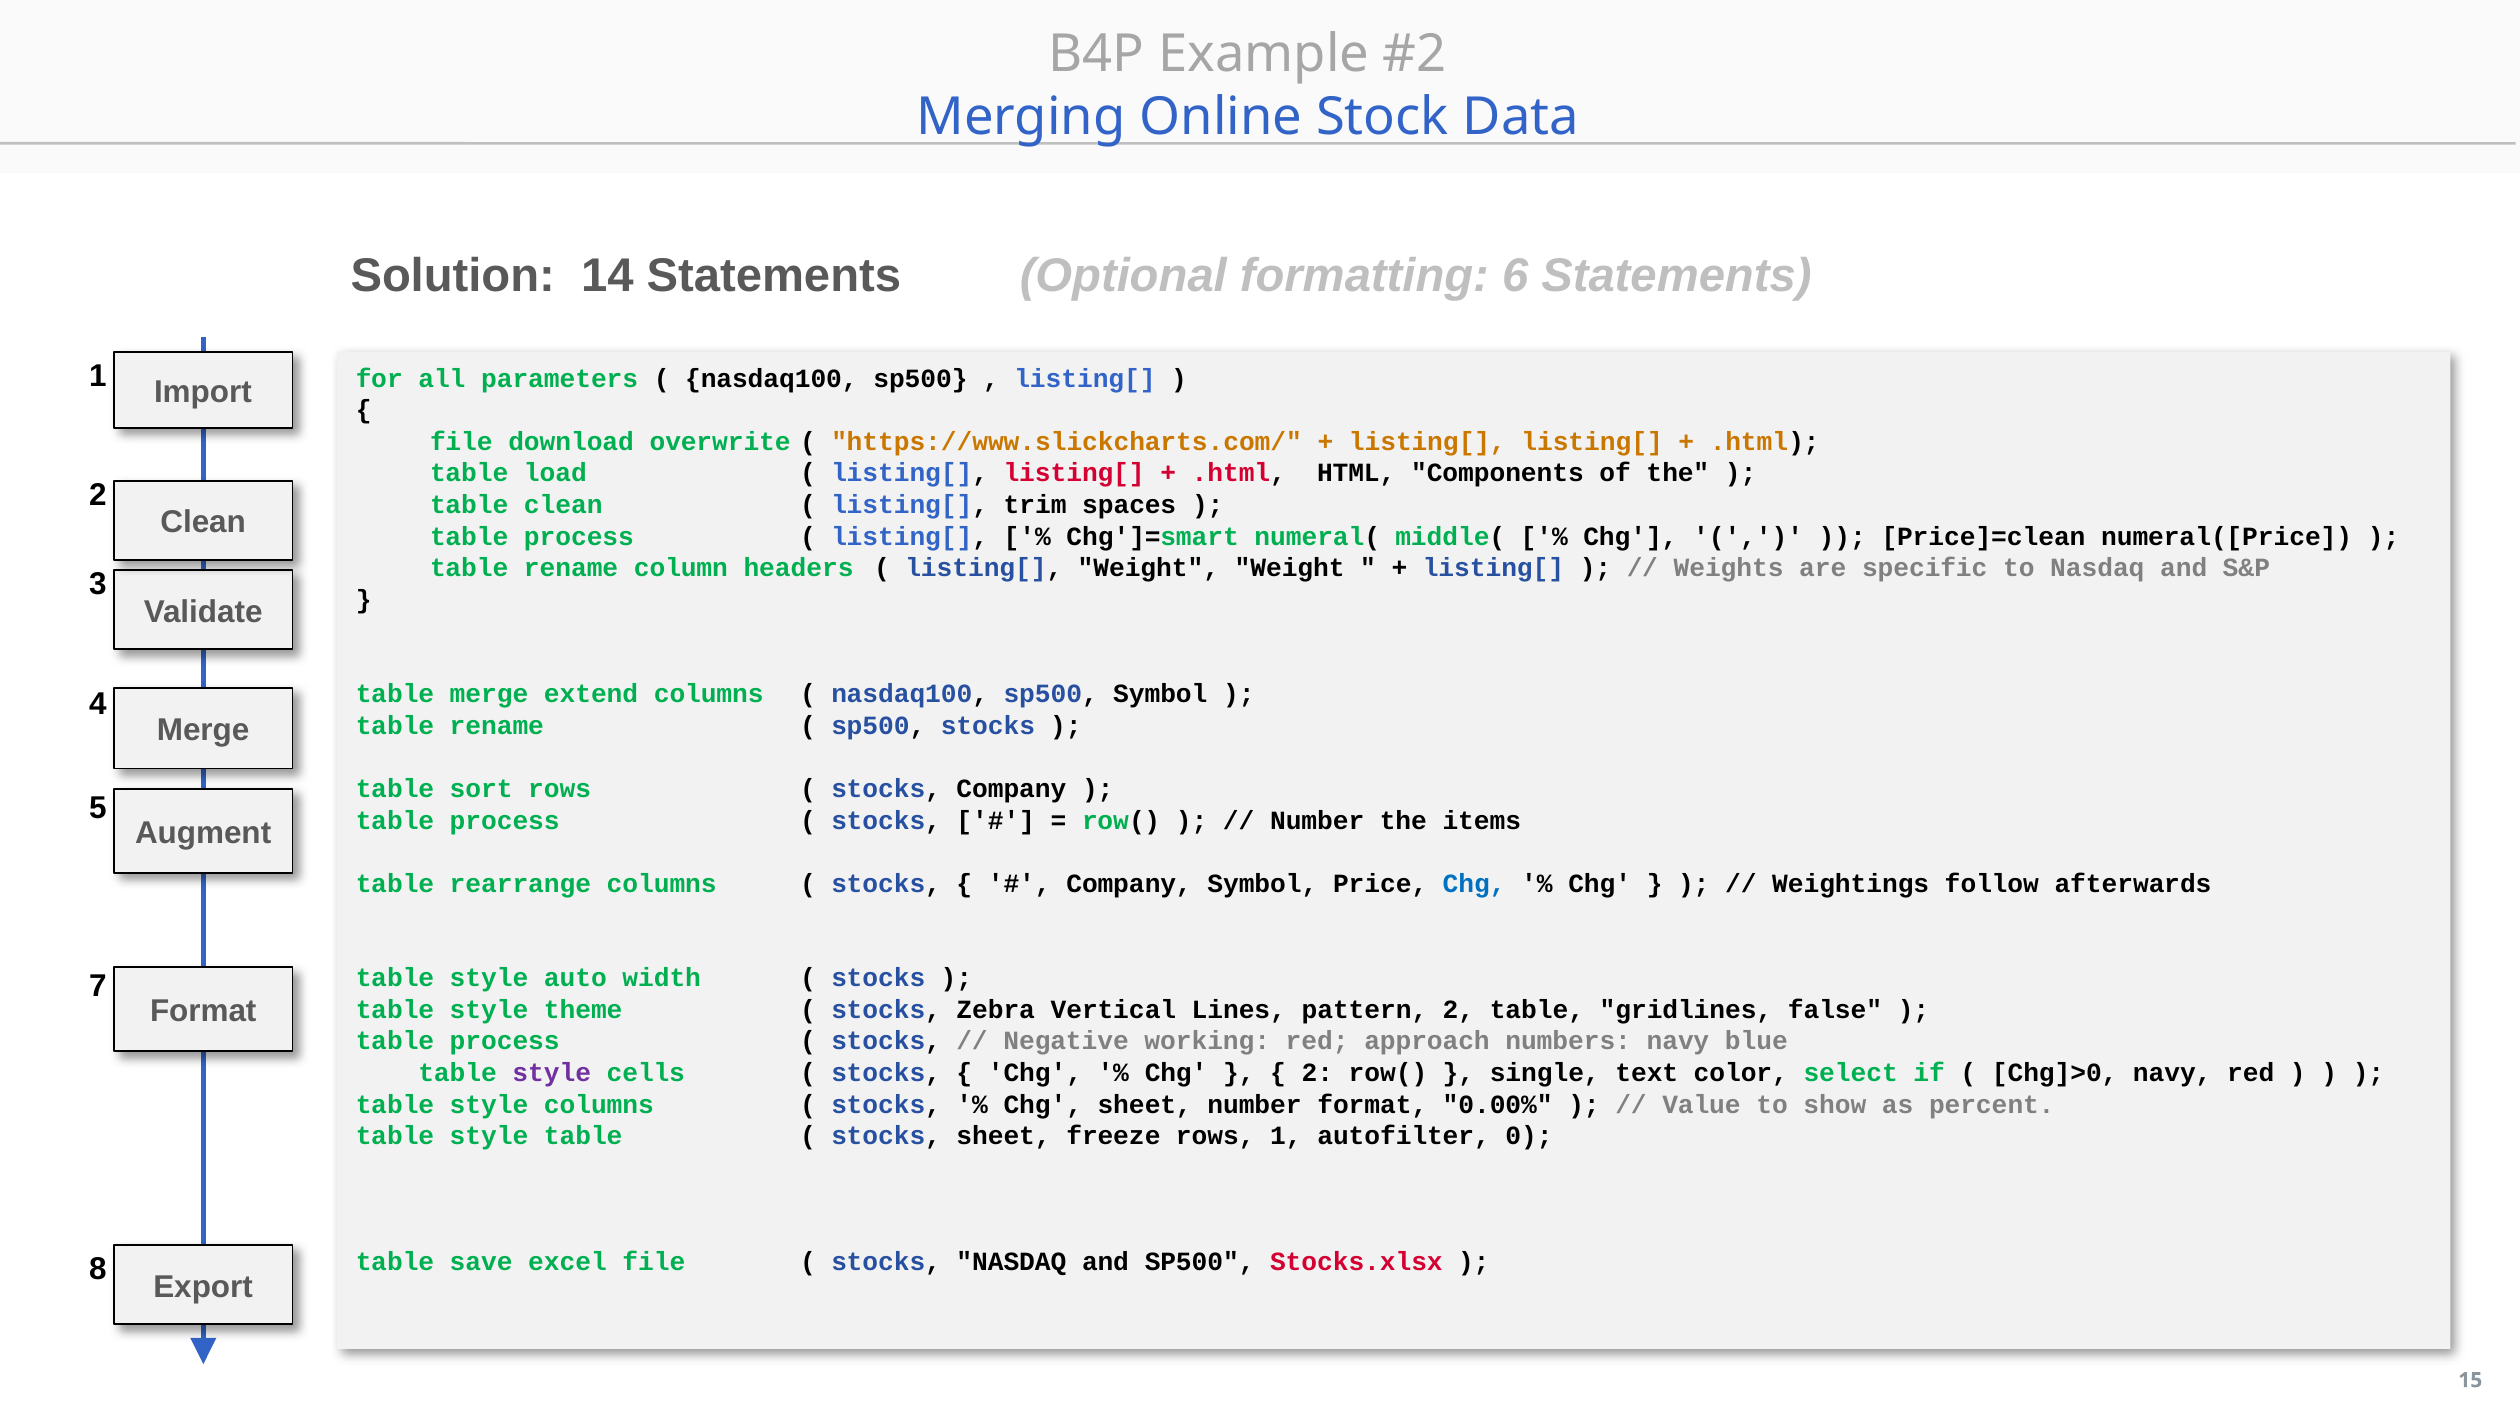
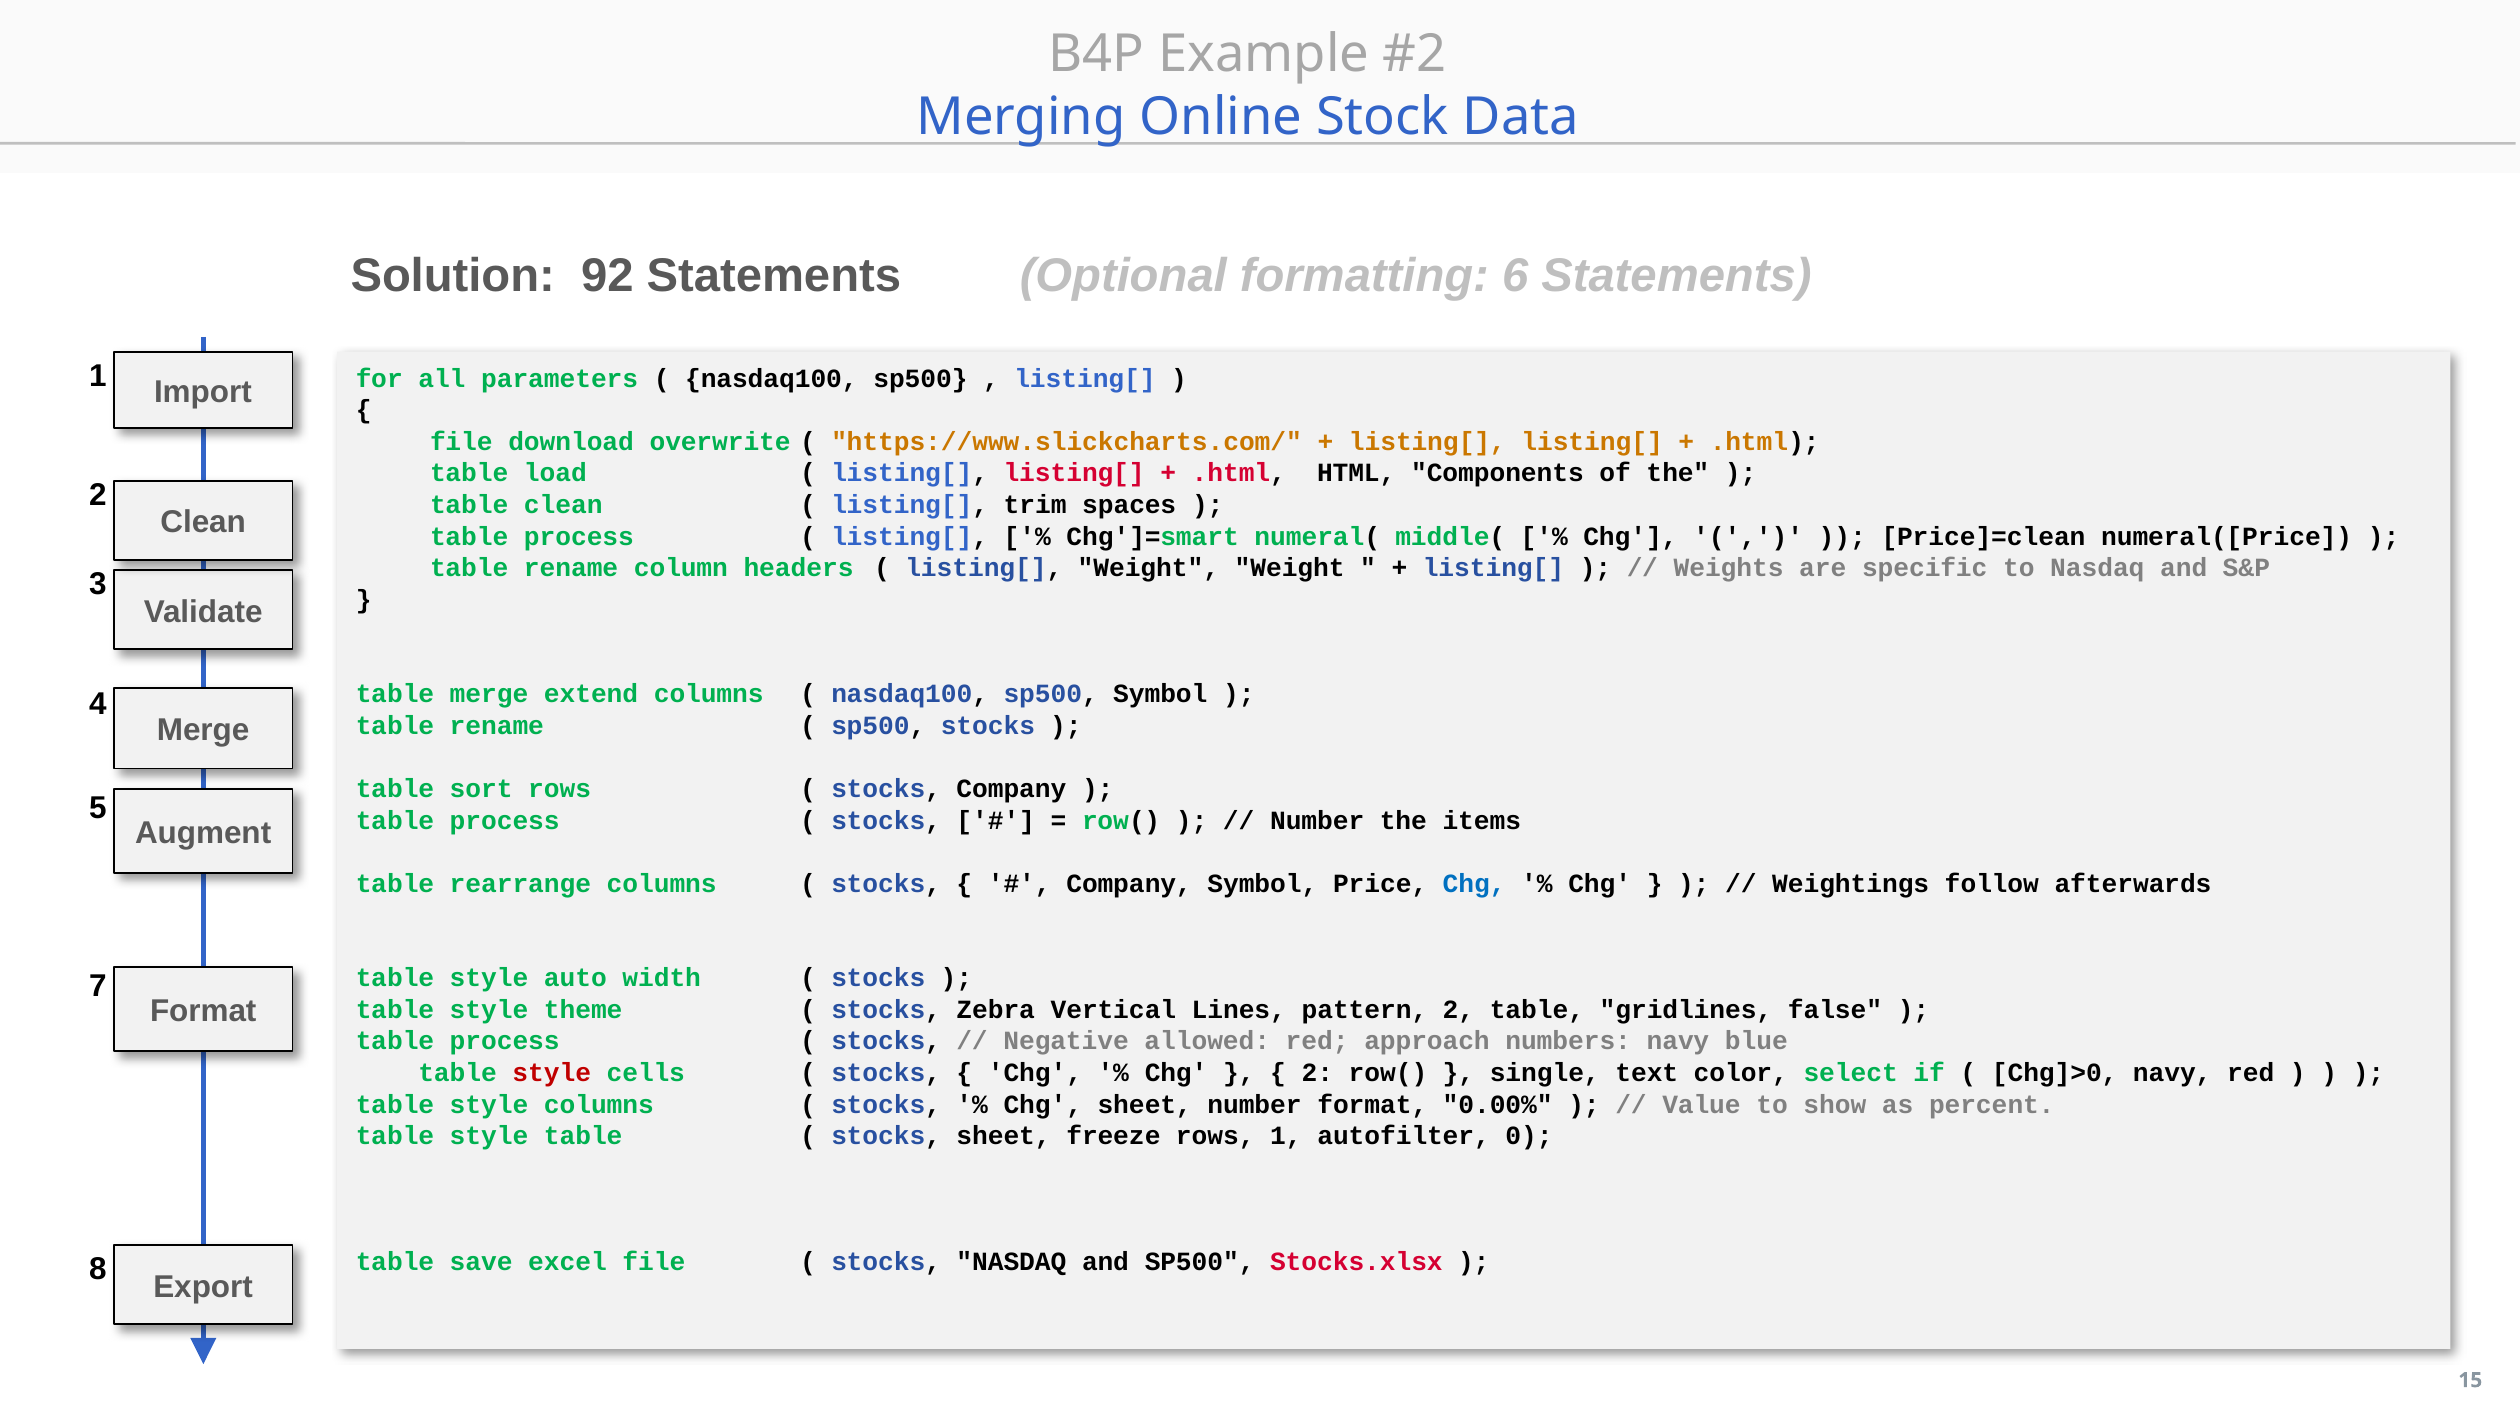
14: 14 -> 92 (607, 276)
working: working -> allowed (1207, 1041)
style colour: purple -> red (552, 1072)
